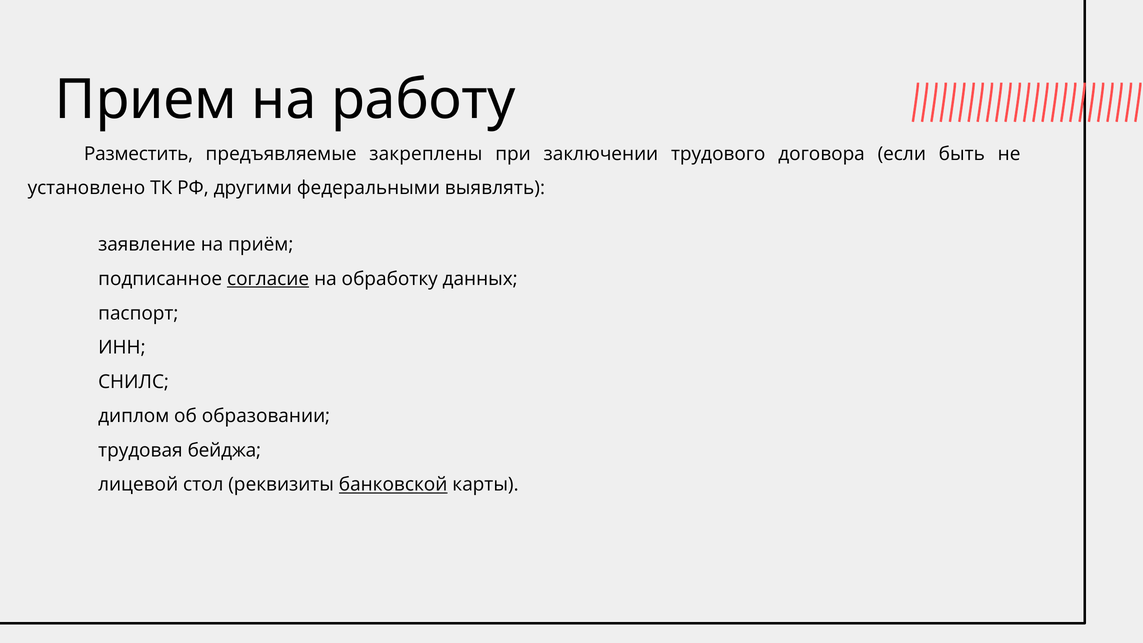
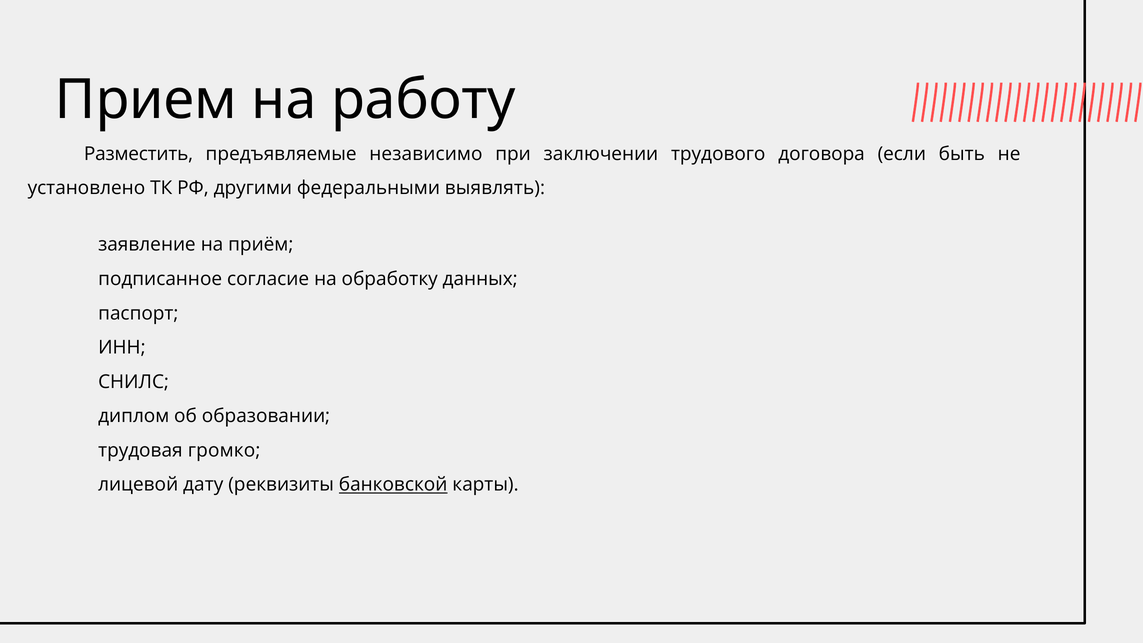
закреплены: закреплены -> независимо (426, 154)
согласие underline: present -> none (268, 279)
бейджа: бейджа -> громко (224, 450)
стол: стол -> дату (203, 485)
